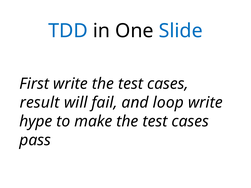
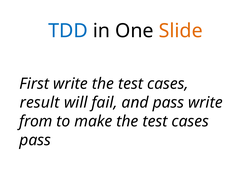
Slide colour: blue -> orange (181, 31)
and loop: loop -> pass (168, 103)
hype: hype -> from (36, 121)
